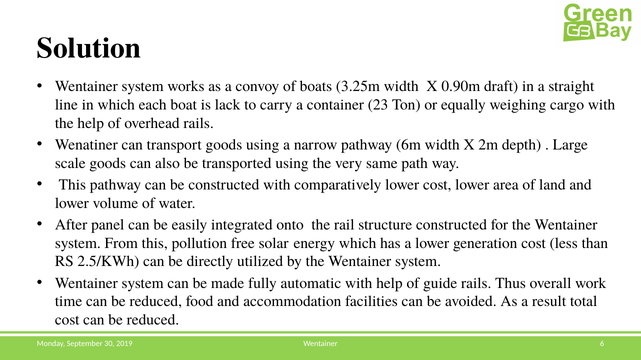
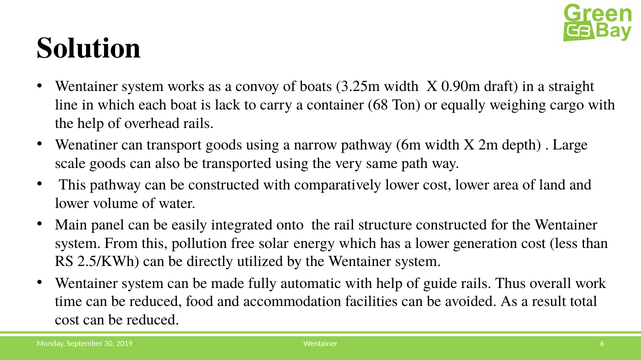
23: 23 -> 68 (378, 105)
After: After -> Main (71, 225)
